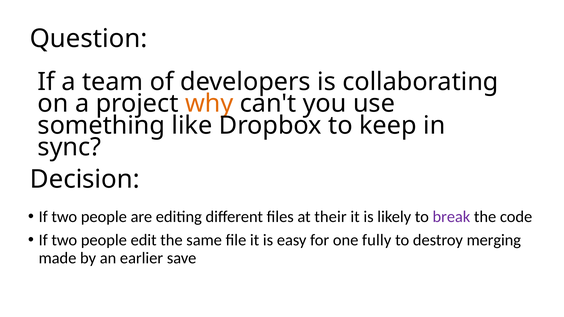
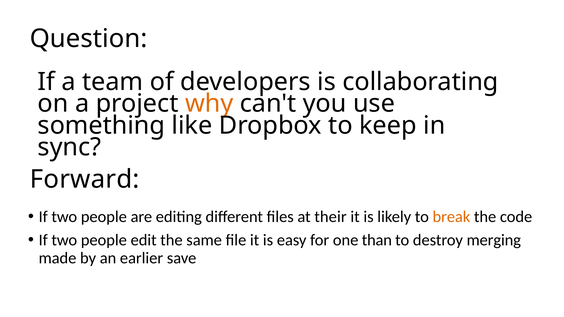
Decision: Decision -> Forward (85, 180)
break colour: purple -> orange (451, 217)
fully: fully -> than (377, 240)
